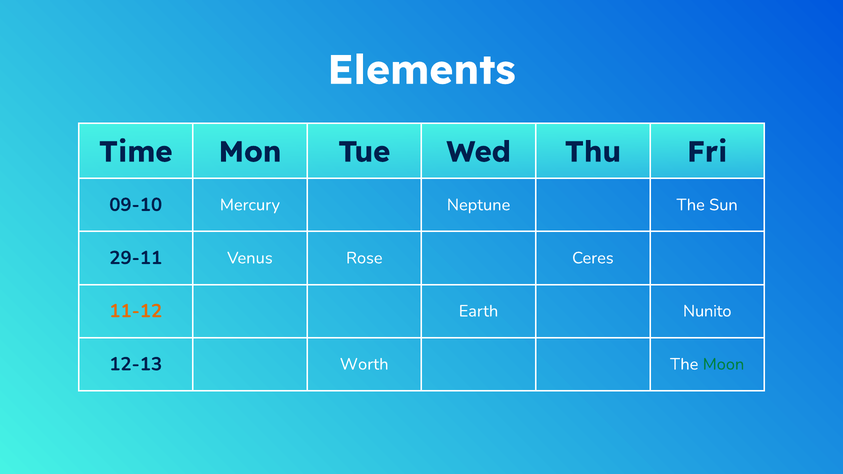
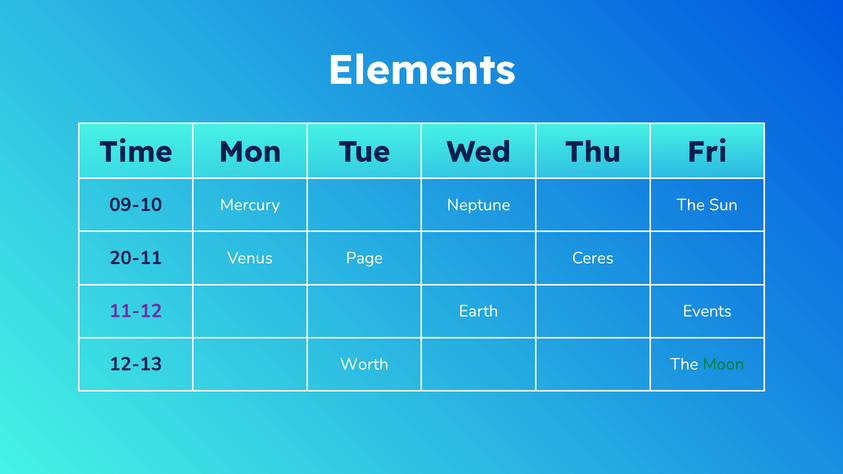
29-11: 29-11 -> 20-11 (136, 258)
Rose: Rose -> Page (364, 258)
11-12 colour: orange -> purple (136, 311)
Nunito: Nunito -> Events (707, 311)
